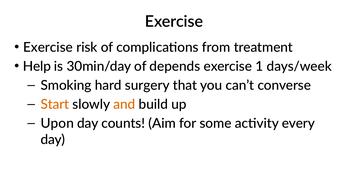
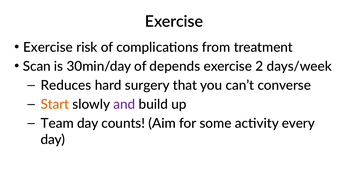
Help: Help -> Scan (37, 67)
1: 1 -> 2 (259, 67)
Smoking: Smoking -> Reduces (66, 86)
and colour: orange -> purple (124, 105)
Upon: Upon -> Team (57, 124)
